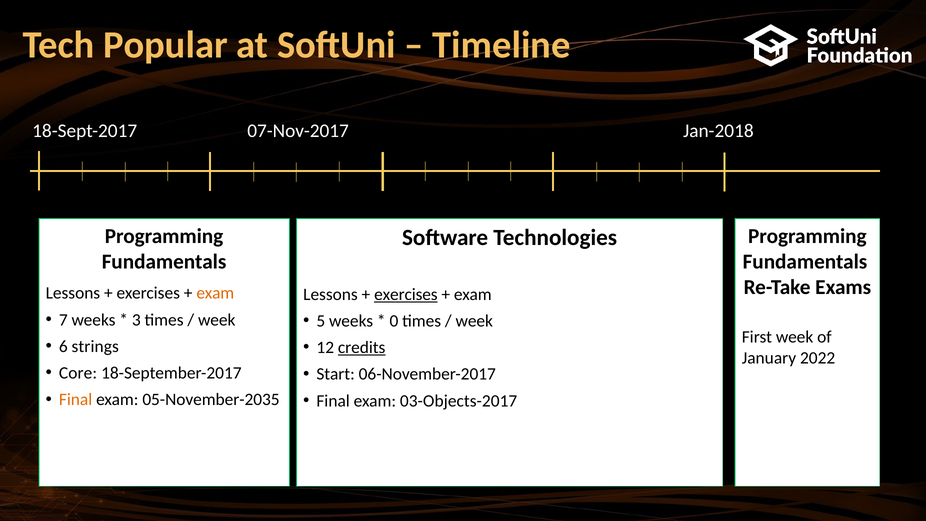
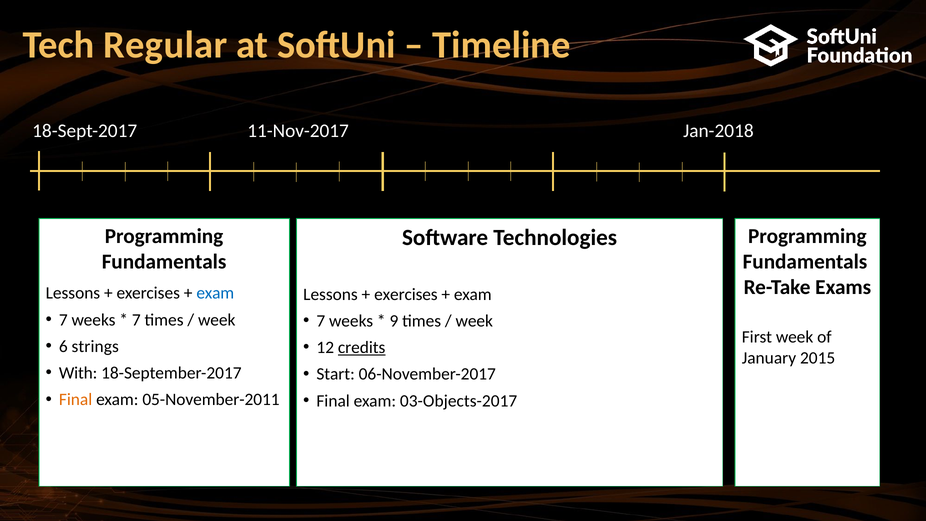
Popular: Popular -> Regular (165, 45)
07-Nov-2017: 07-Nov-2017 -> 11-Nov-2017 (298, 131)
exam colour: orange -> blue (215, 293)
exercises underline: present -> none (406, 294)
3: 3 -> 7 (136, 320)
5: 5 -> 7 (321, 321)
0: 0 -> 9 (394, 321)
2022: 2022 -> 2015 (818, 358)
Core: Core -> With (78, 373)
05-November-2035: 05-November-2035 -> 05-November-2011 (211, 400)
